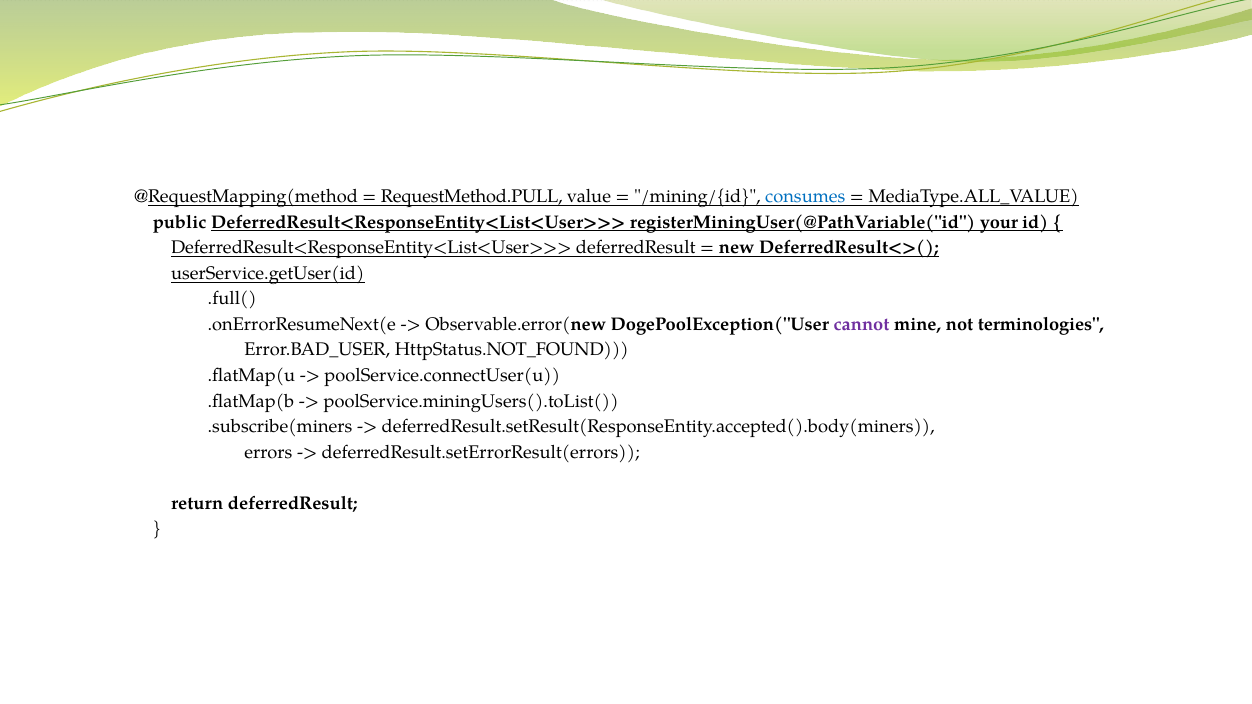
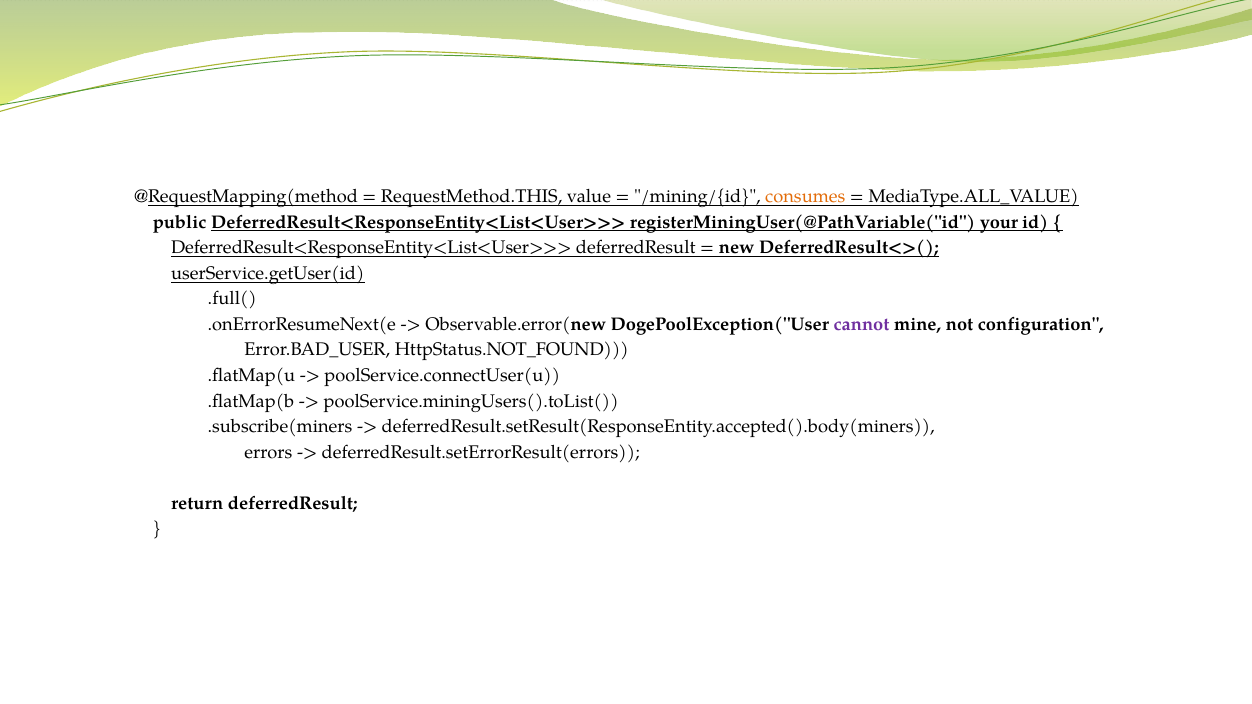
RequestMethod.PULL: RequestMethod.PULL -> RequestMethod.THIS (472, 196)
consumes colour: blue -> orange (805, 196)
terminologies: terminologies -> configuration (1041, 324)
